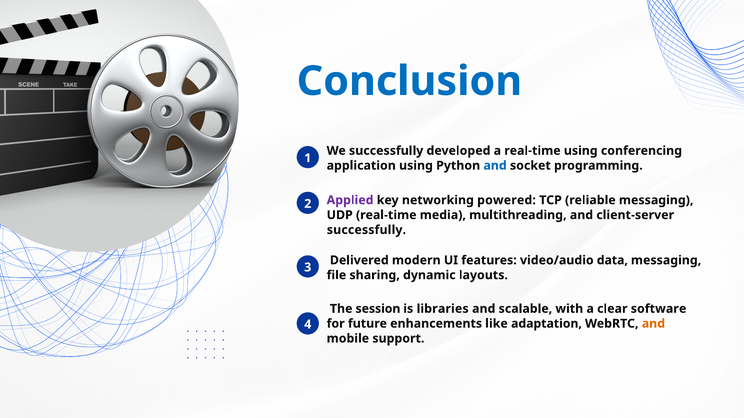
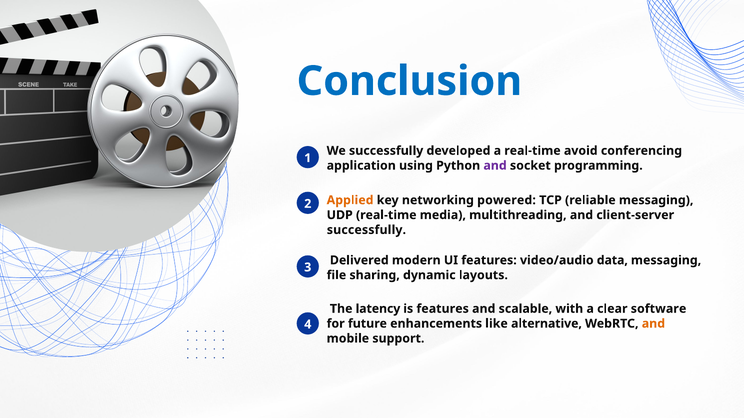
real-time using: using -> avoid (581, 151)
and colour: blue -> purple (495, 166)
Applied colour: purple -> orange (350, 200)
session: session -> latency (378, 309)
is libraries: libraries -> features (443, 309)
adaptation: adaptation -> alternative (546, 324)
